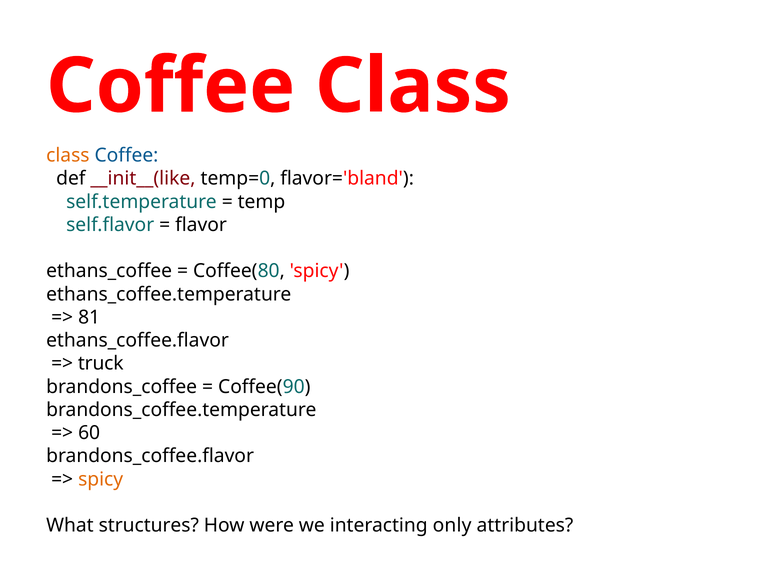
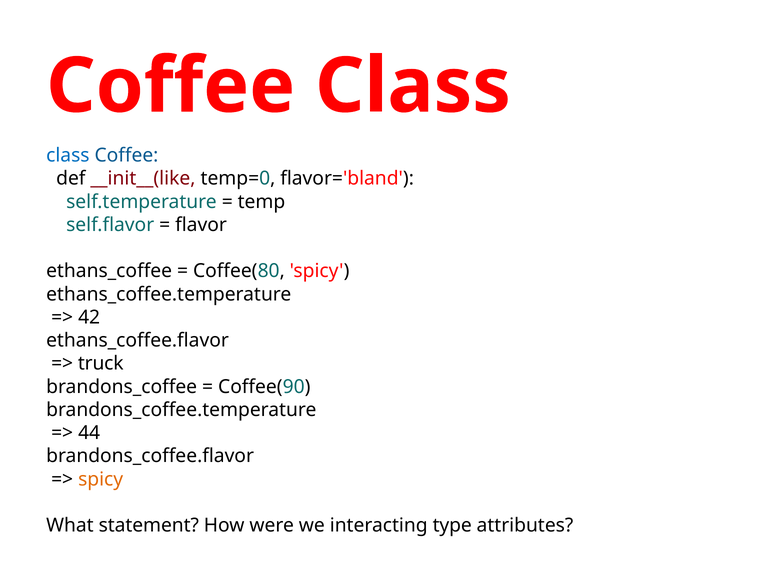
class colour: orange -> blue (68, 155)
81: 81 -> 42 (89, 317)
60: 60 -> 44 (89, 433)
structures: structures -> statement (149, 525)
only: only -> type (452, 525)
